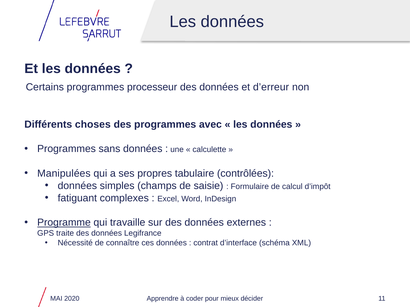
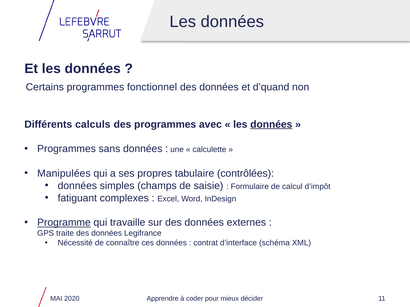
processeur: processeur -> fonctionnel (152, 87)
d’erreur: d’erreur -> d’quand (271, 87)
choses: choses -> calculs (93, 125)
données underline: none -> present (271, 125)
